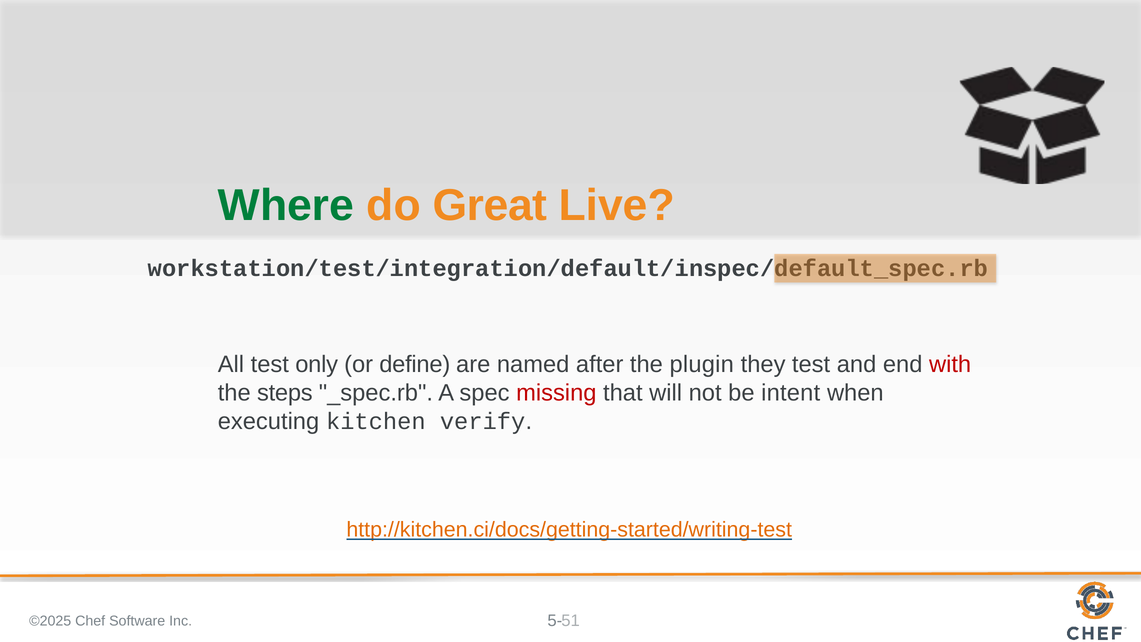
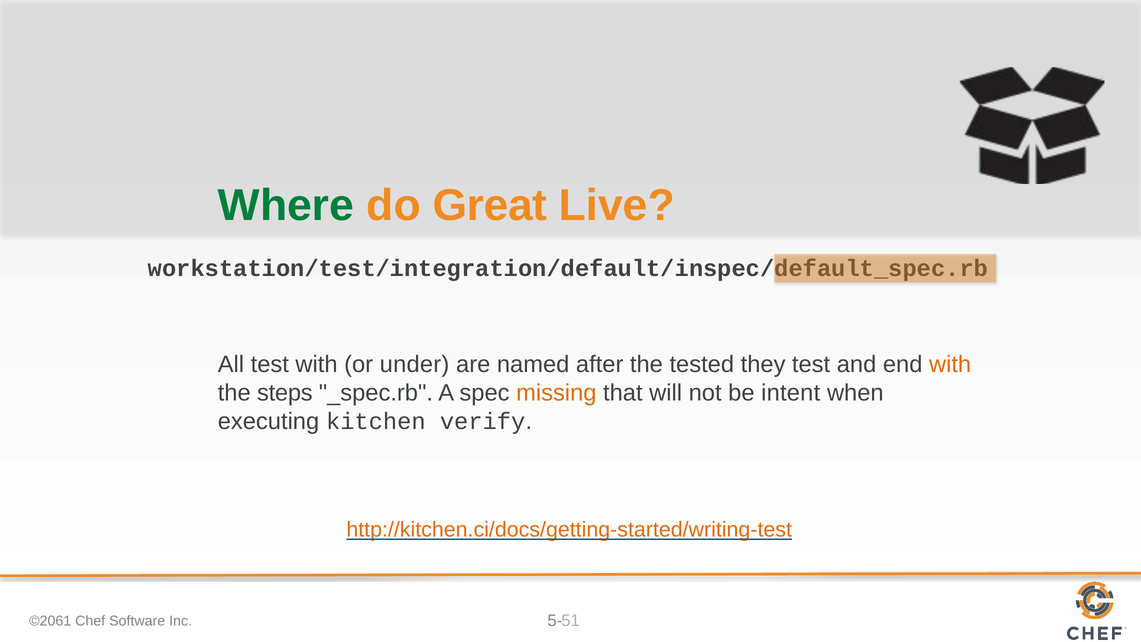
test only: only -> with (317, 364)
define: define -> under (415, 364)
plugin: plugin -> tested (702, 364)
with colour: red -> orange (950, 364)
missing colour: red -> orange (556, 393)
©2025: ©2025 -> ©2061 (50, 621)
